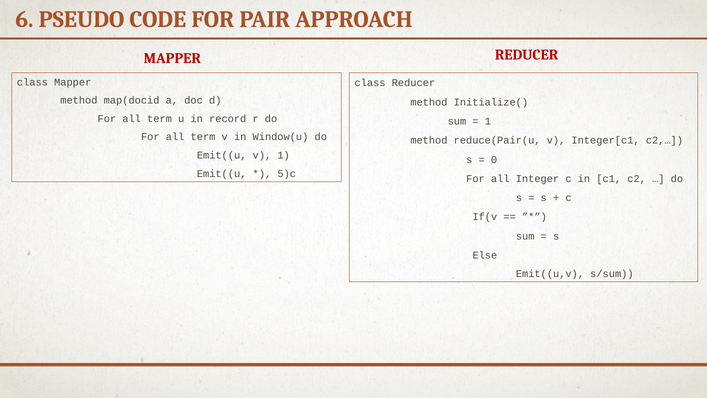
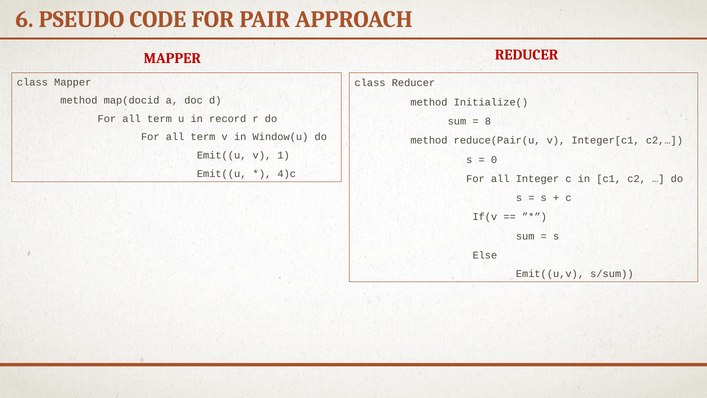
1: 1 -> 8 (488, 121)
5)c: 5)c -> 4)c (287, 173)
